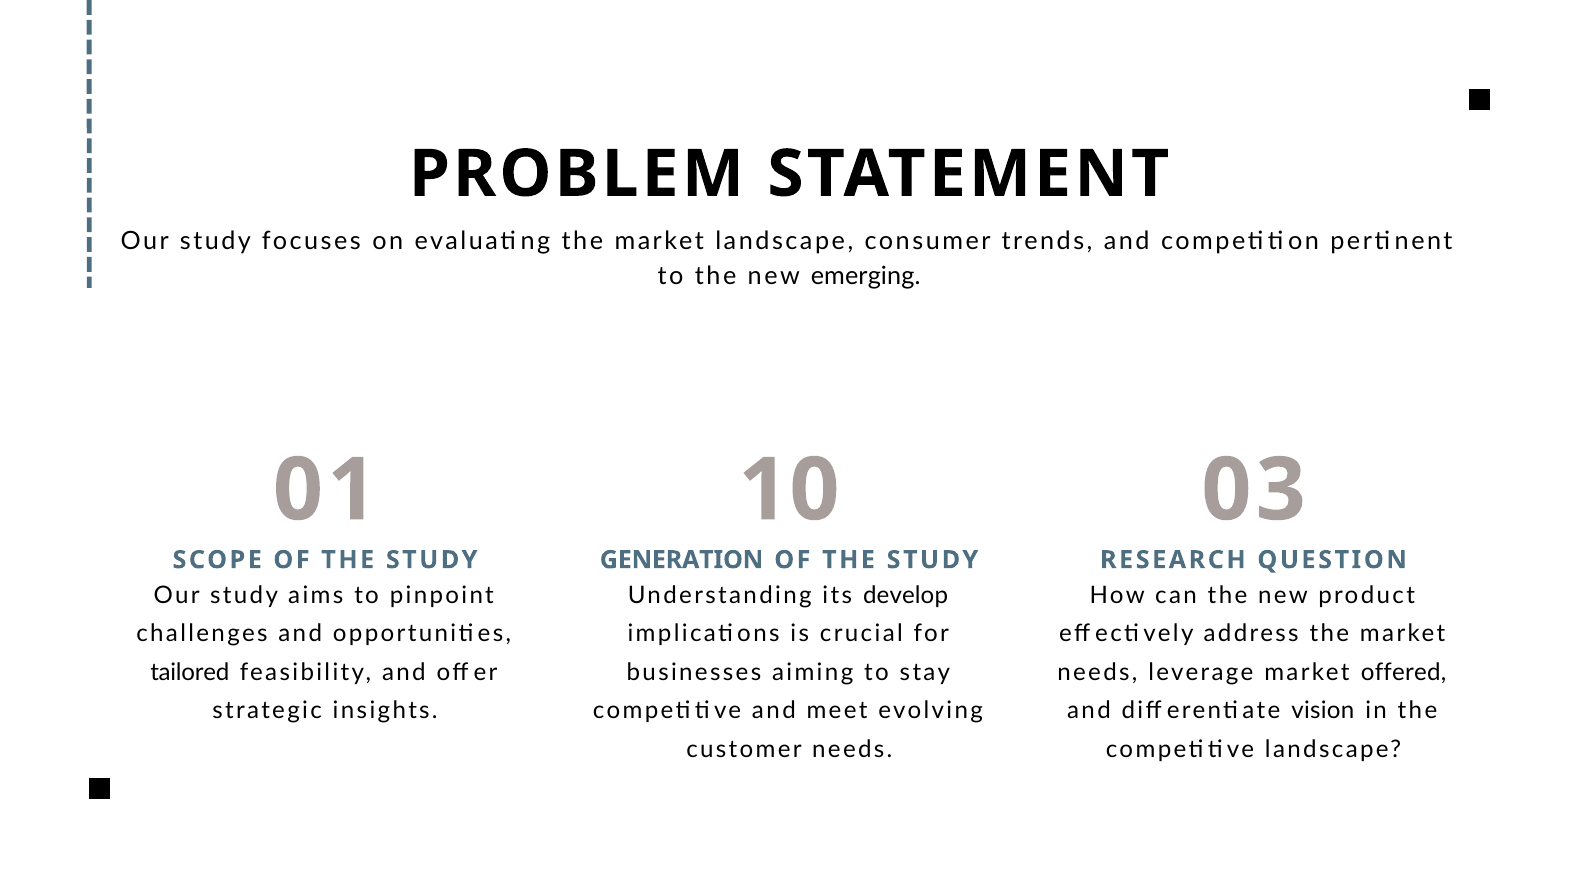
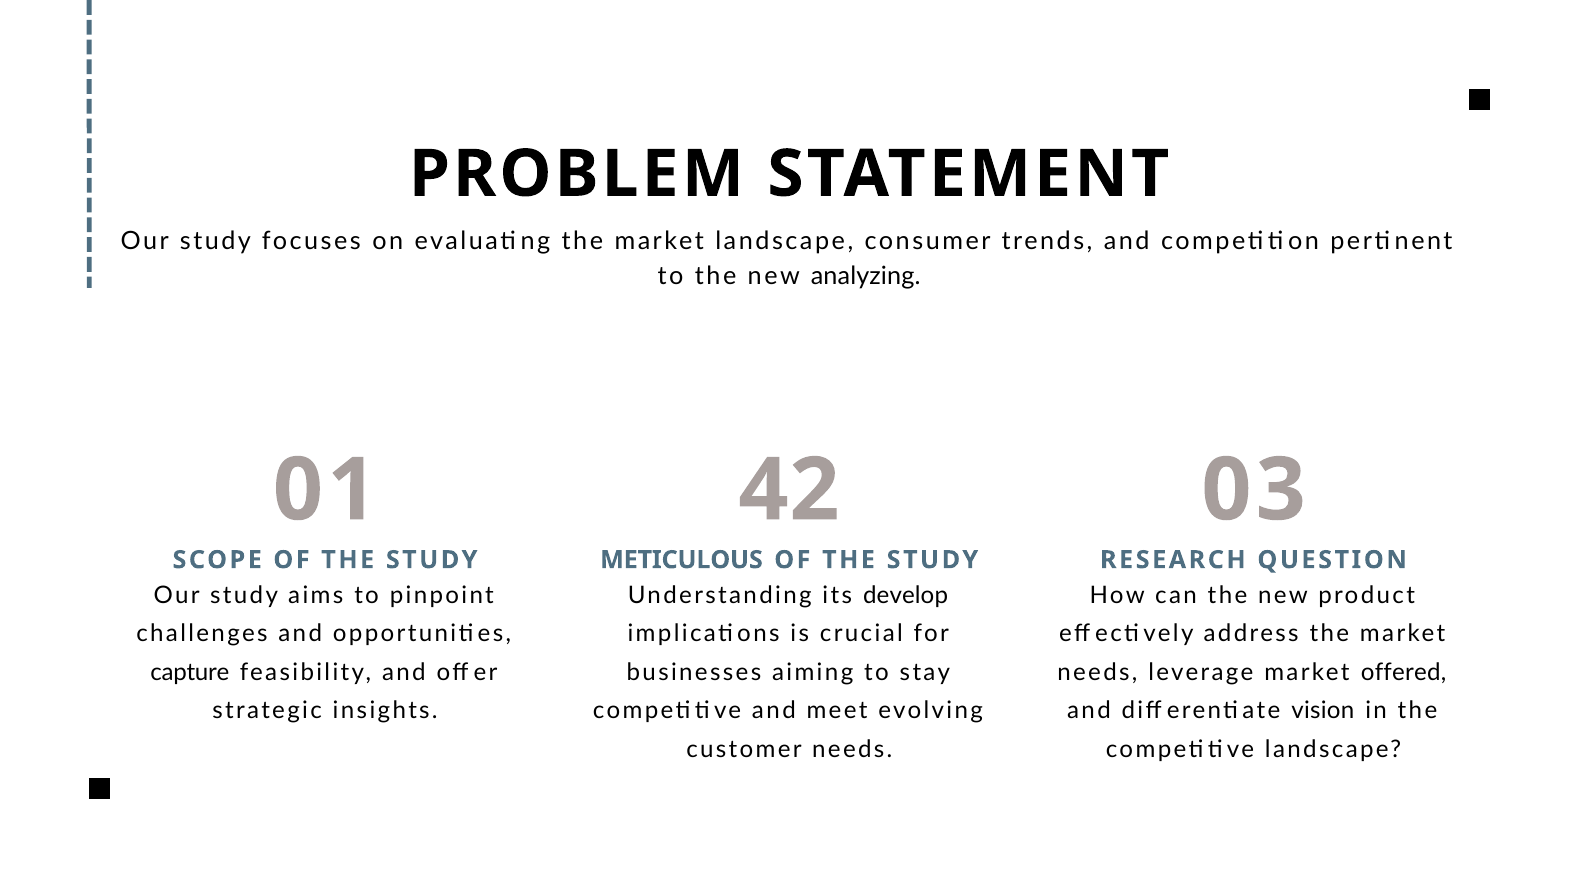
emerging: emerging -> analyzing (866, 276)
10: 10 -> 42 (789, 491)
GENERATION: GENERATION -> METICULOUS (681, 560)
tailored: tailored -> capture (190, 673)
